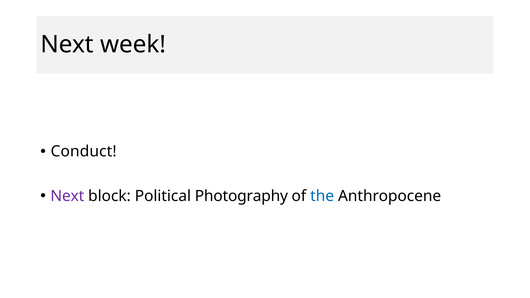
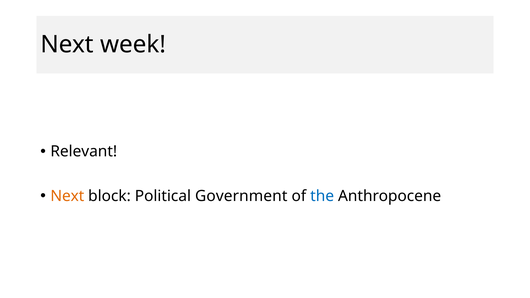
Conduct: Conduct -> Relevant (84, 152)
Next colour: purple -> orange (67, 196)
Photography: Photography -> Government (241, 196)
